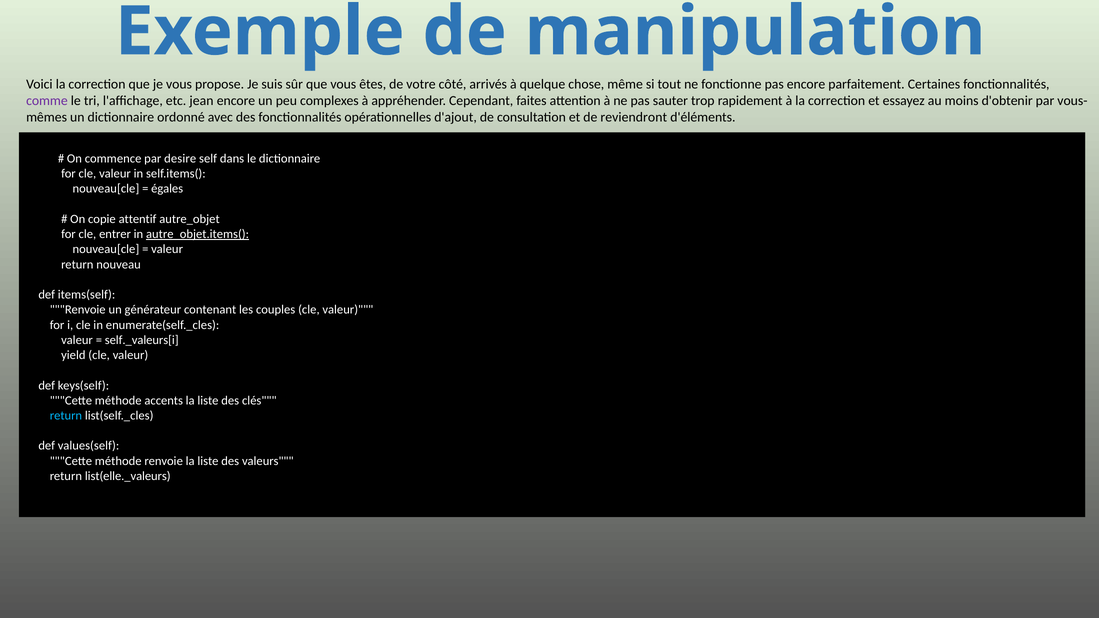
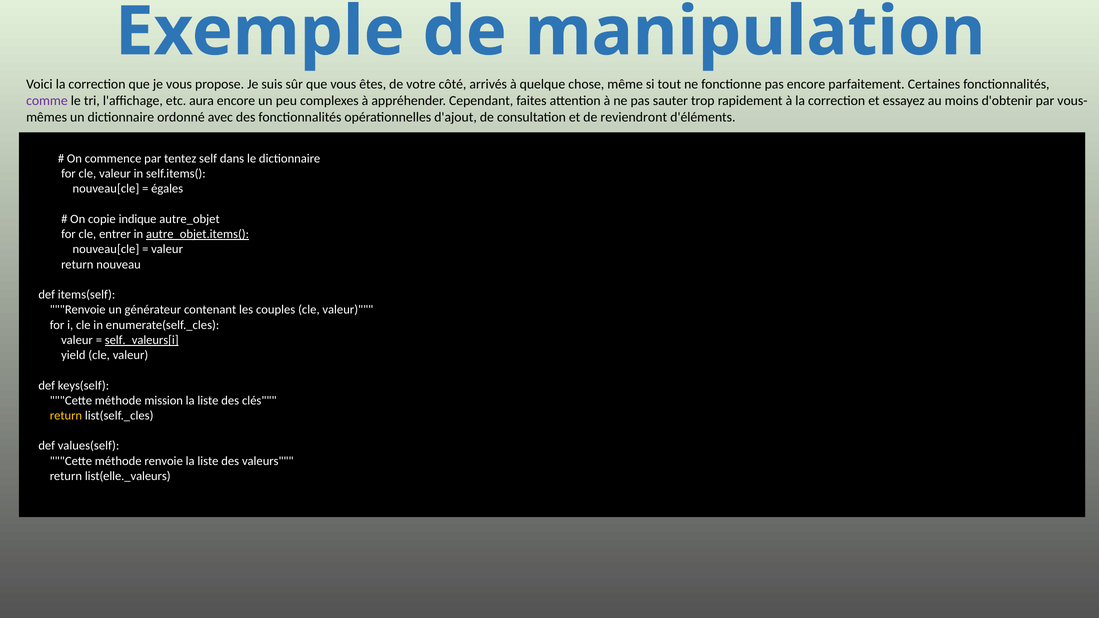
jean: jean -> aura (202, 101)
desire: desire -> tentez (180, 159)
attentif: attentif -> indique (138, 219)
self._valeurs[i underline: none -> present (142, 340)
accents: accents -> mission (164, 401)
return colour: light blue -> yellow (66, 416)
